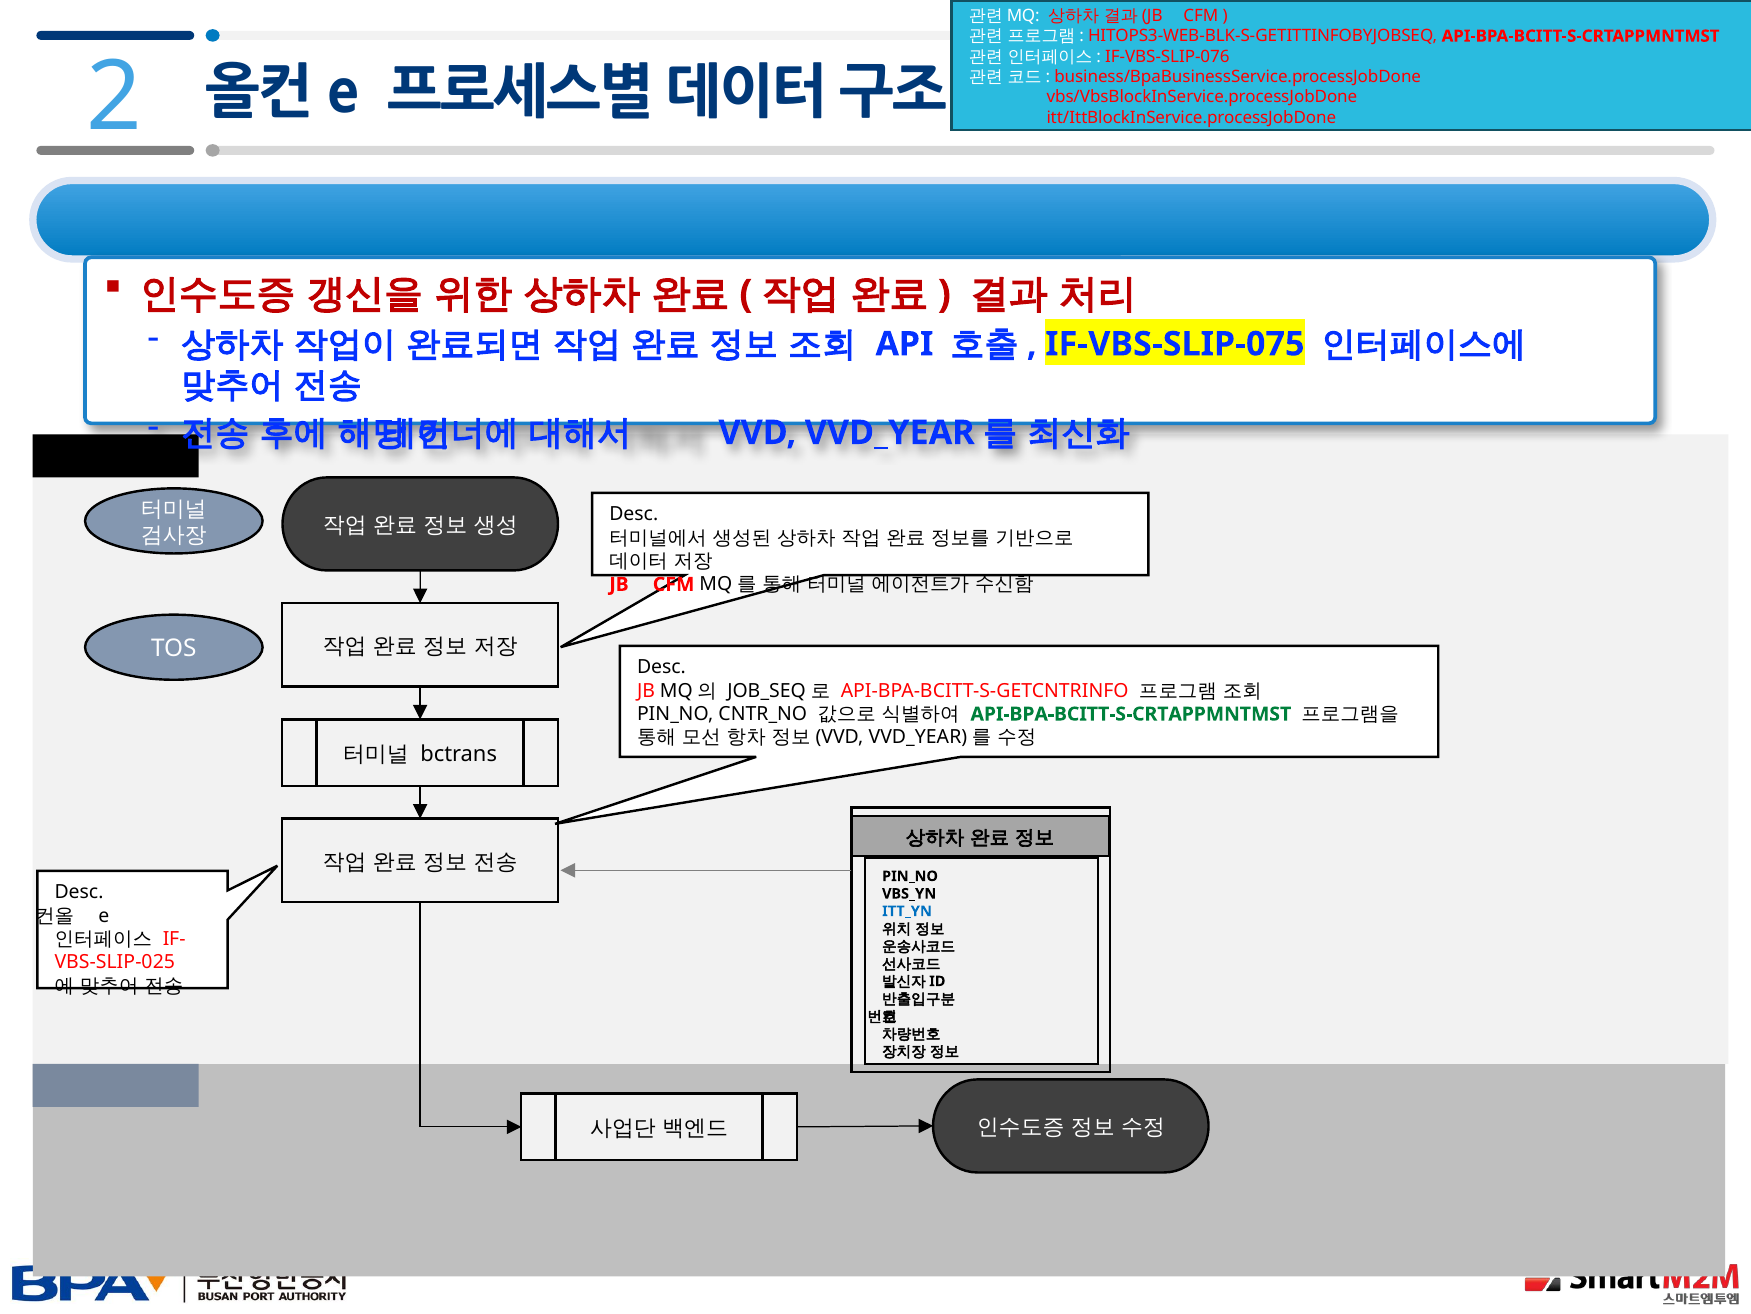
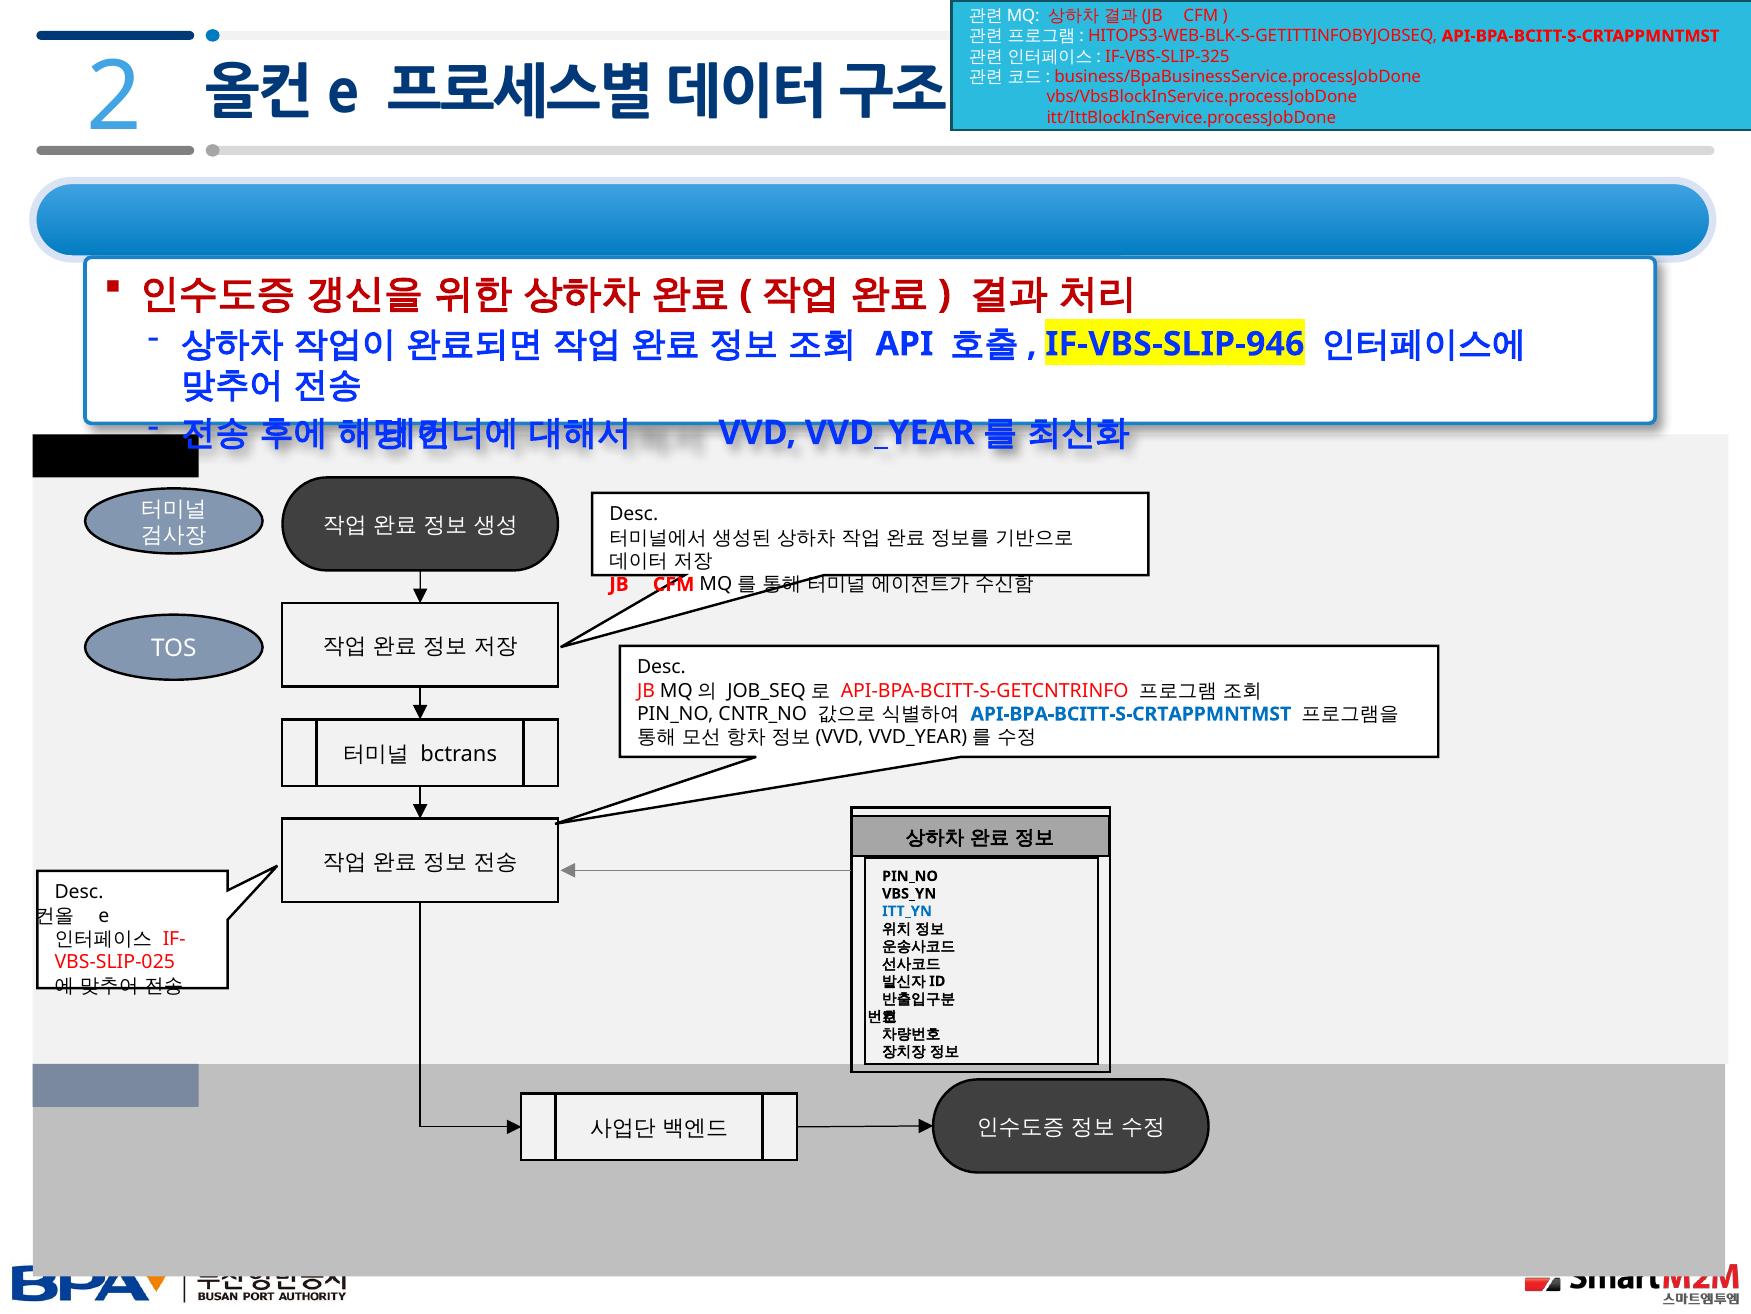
IF-VBS-SLIP-076: IF-VBS-SLIP-076 -> IF-VBS-SLIP-325 (1167, 56)
IF-VBS-SLIP-075: IF-VBS-SLIP-075 -> IF-VBS-SLIP-946 (1175, 344)
API-BPA-BCITT-S-CRTAPPMNTMST colour: green -> blue (1131, 714)
